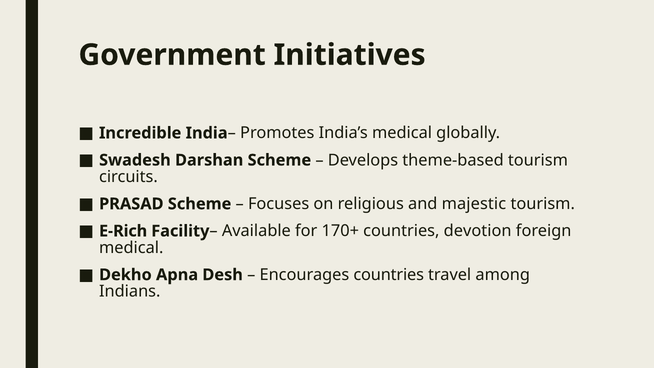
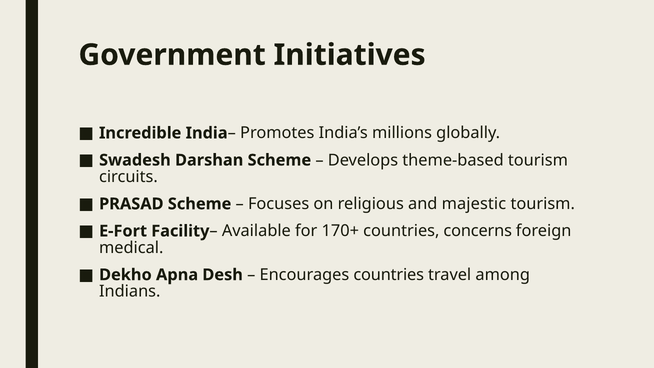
India’s medical: medical -> millions (402, 133)
E-Rich: E-Rich -> E-Fort (123, 231)
devotion: devotion -> concerns (478, 231)
